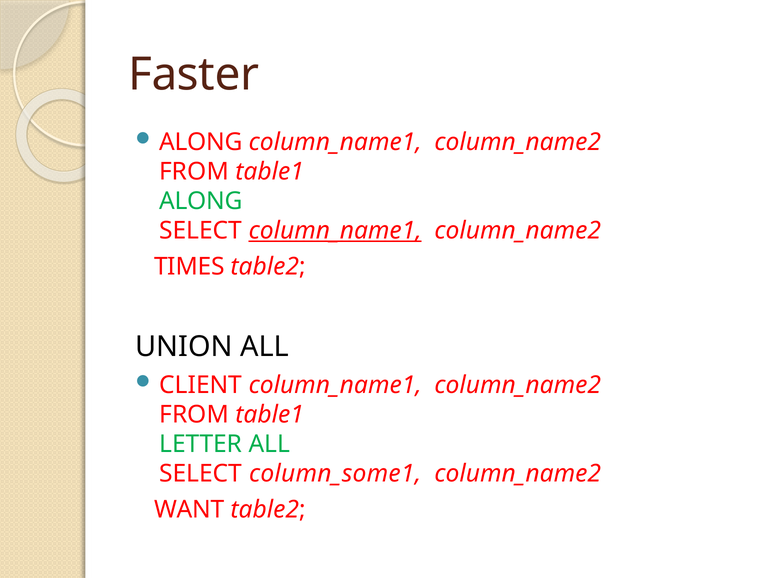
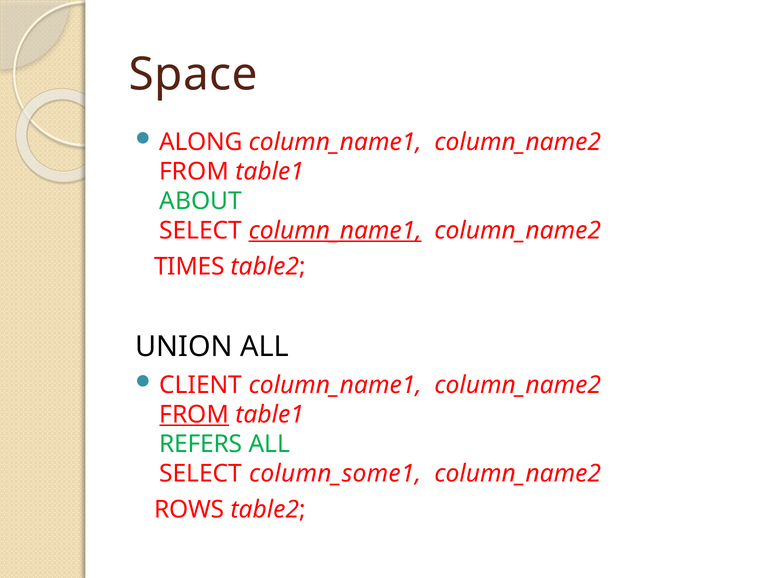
Faster: Faster -> Space (193, 74)
ALONG: ALONG -> ABOUT (201, 201)
FROM underline: none -> present (194, 414)
LETTER: LETTER -> REFERS (201, 444)
WANT: WANT -> ROWS (189, 509)
